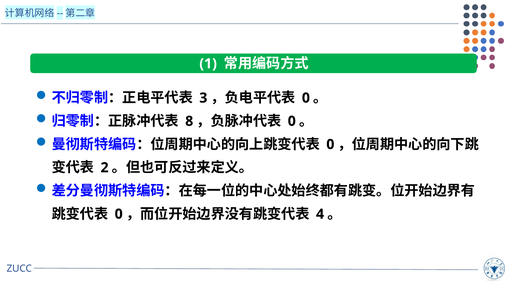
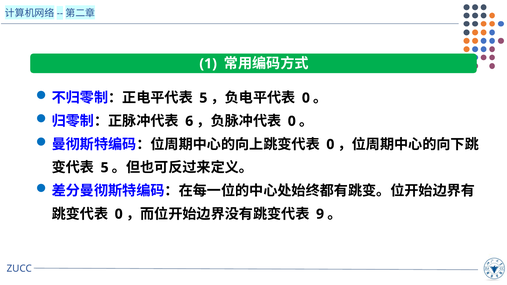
3: 3 -> 5 (203, 98)
8: 8 -> 6 (189, 121)
2: 2 -> 5 (105, 168)
4: 4 -> 9 (320, 214)
